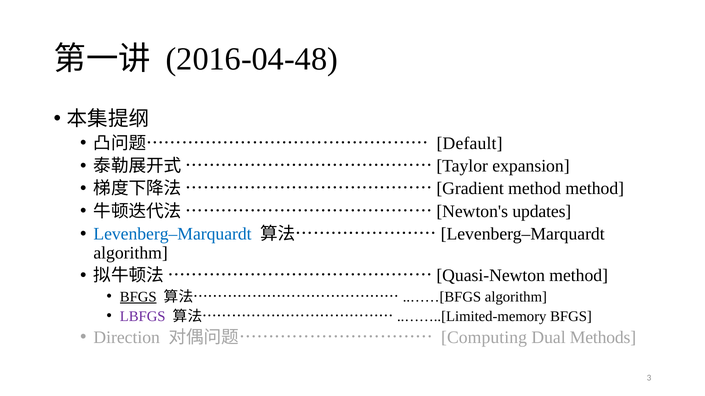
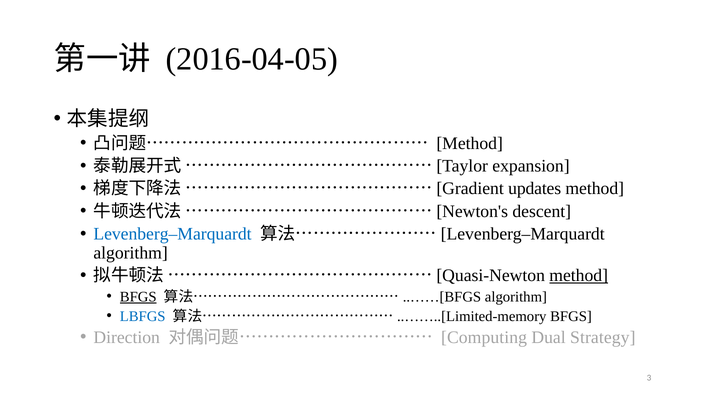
2016-04-48: 2016-04-48 -> 2016-04-05 (252, 59)
Default: Default -> Method (470, 143)
……………………………………[Gradient method: method -> updates (535, 189)
updates: updates -> descent (542, 212)
method underline: none -> present (579, 276)
LBFGS colour: purple -> blue (143, 317)
Methods: Methods -> Strategy (603, 338)
